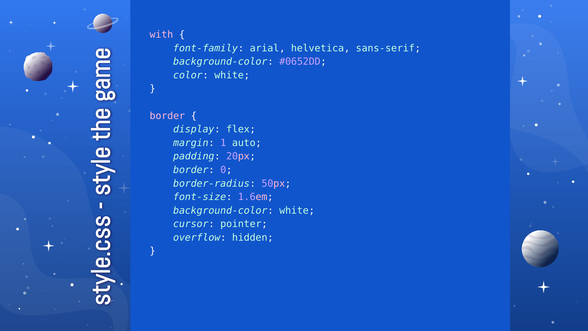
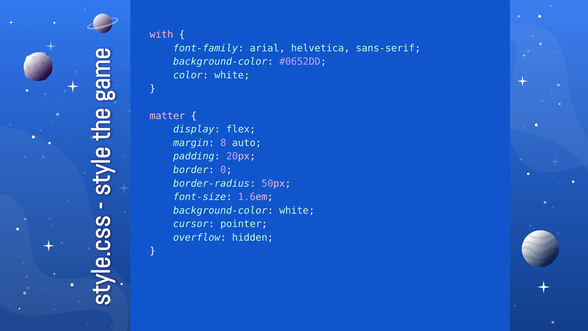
border: border -> matter (167, 116)
1: 1 -> 8 (223, 143)
